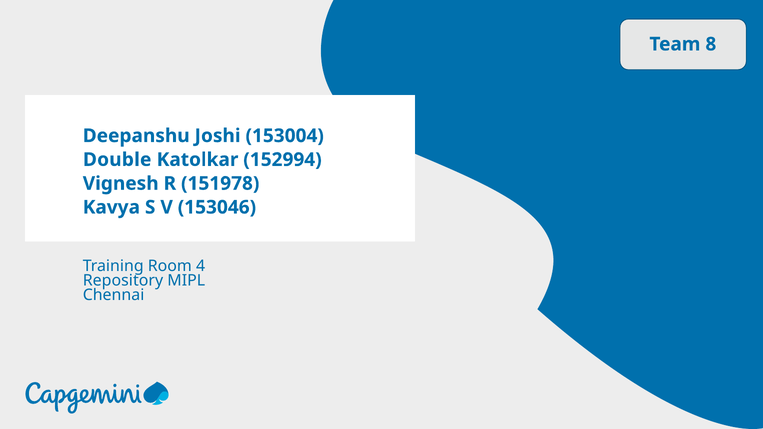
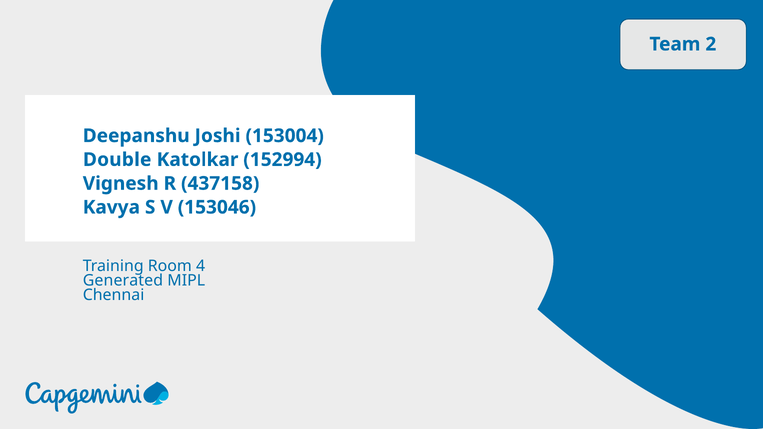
8: 8 -> 2 (711, 44)
151978: 151978 -> 437158 (220, 184)
Repository: Repository -> Generated (123, 281)
